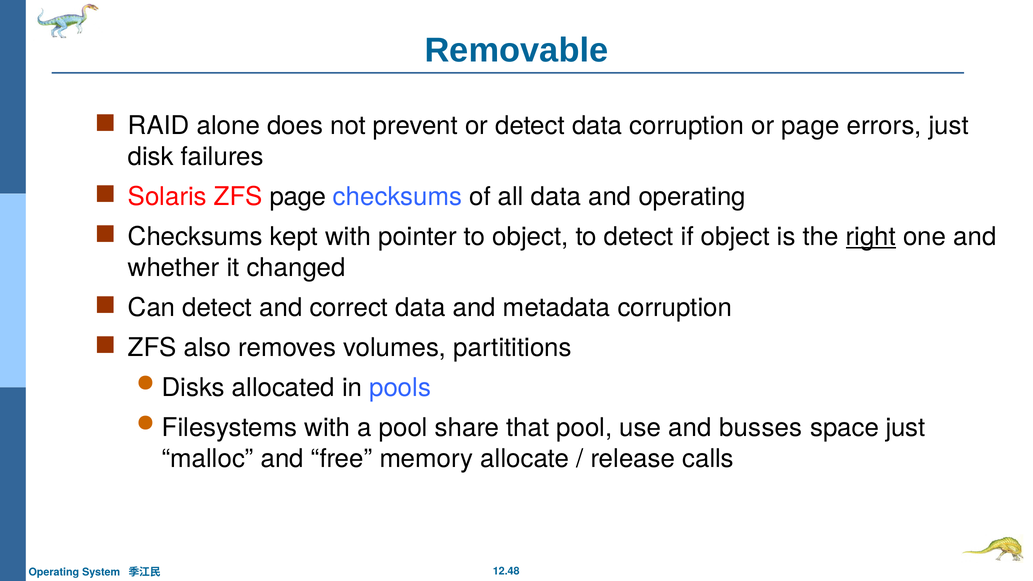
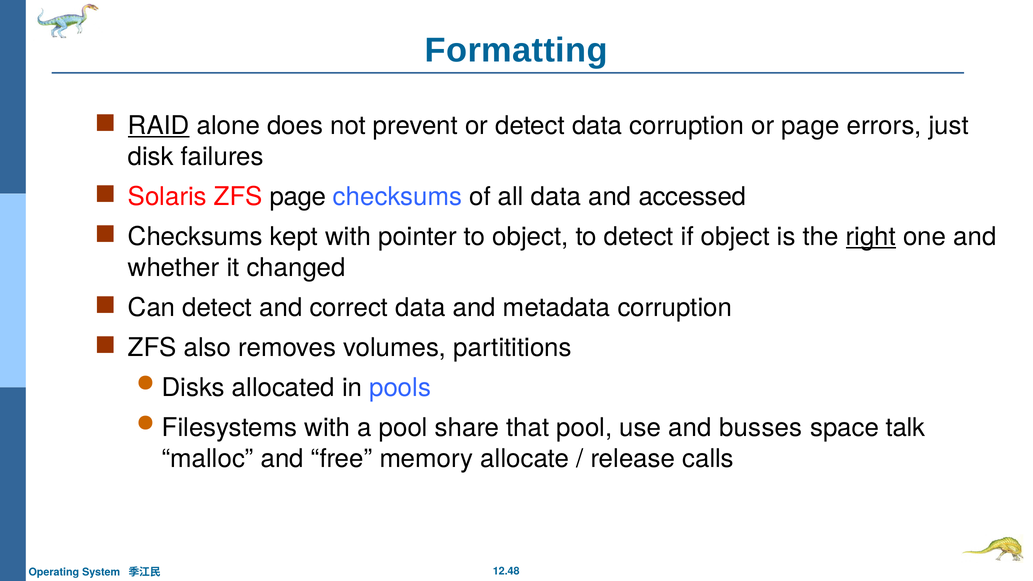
Removable: Removable -> Formatting (516, 50)
RAID underline: none -> present (159, 126)
and operating: operating -> accessed (692, 197)
space just: just -> talk (905, 428)
